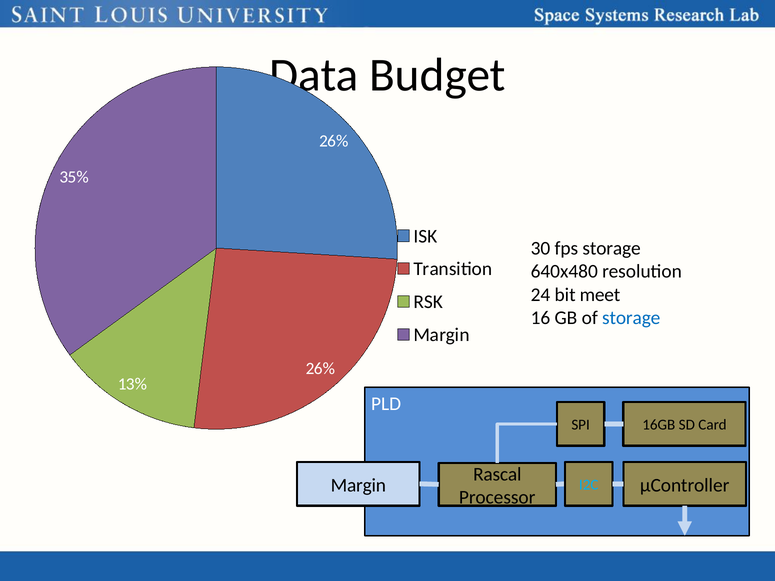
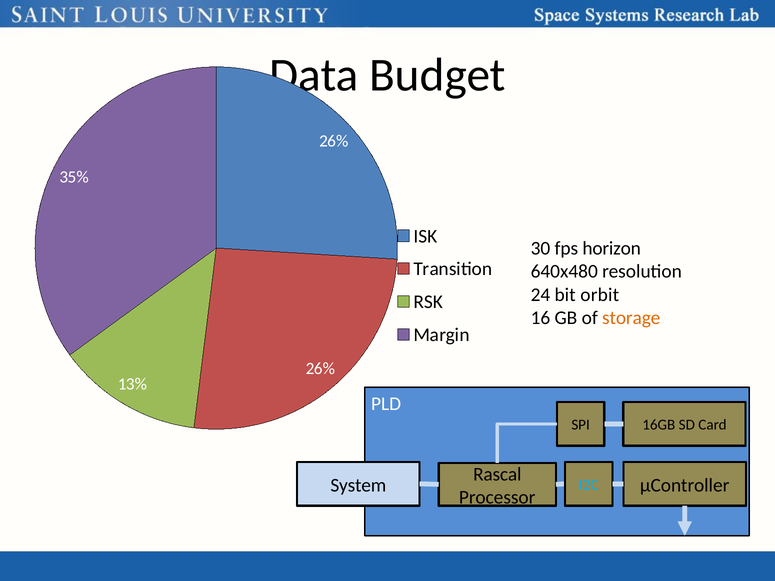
fps storage: storage -> horizon (612, 248)
meet: meet -> orbit (600, 295)
storage colour: blue -> orange (631, 318)
Margin: Margin -> System (358, 485)
